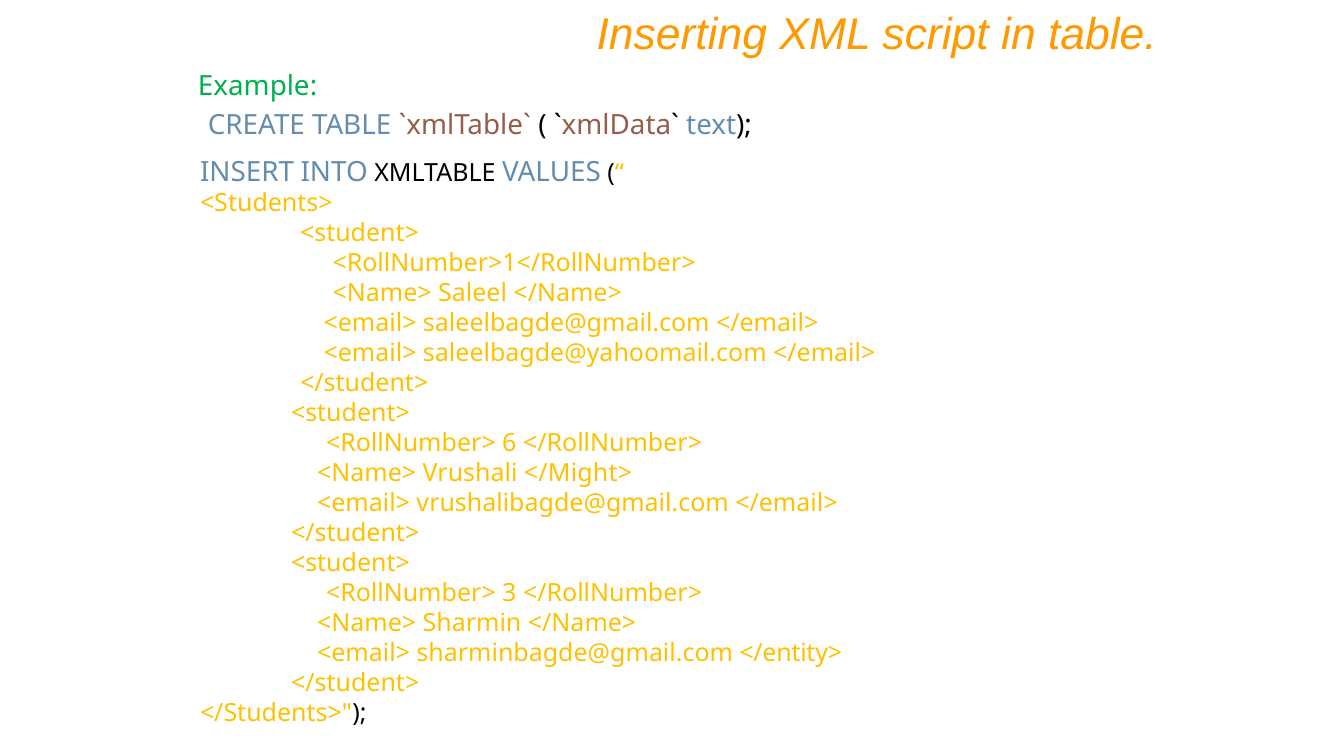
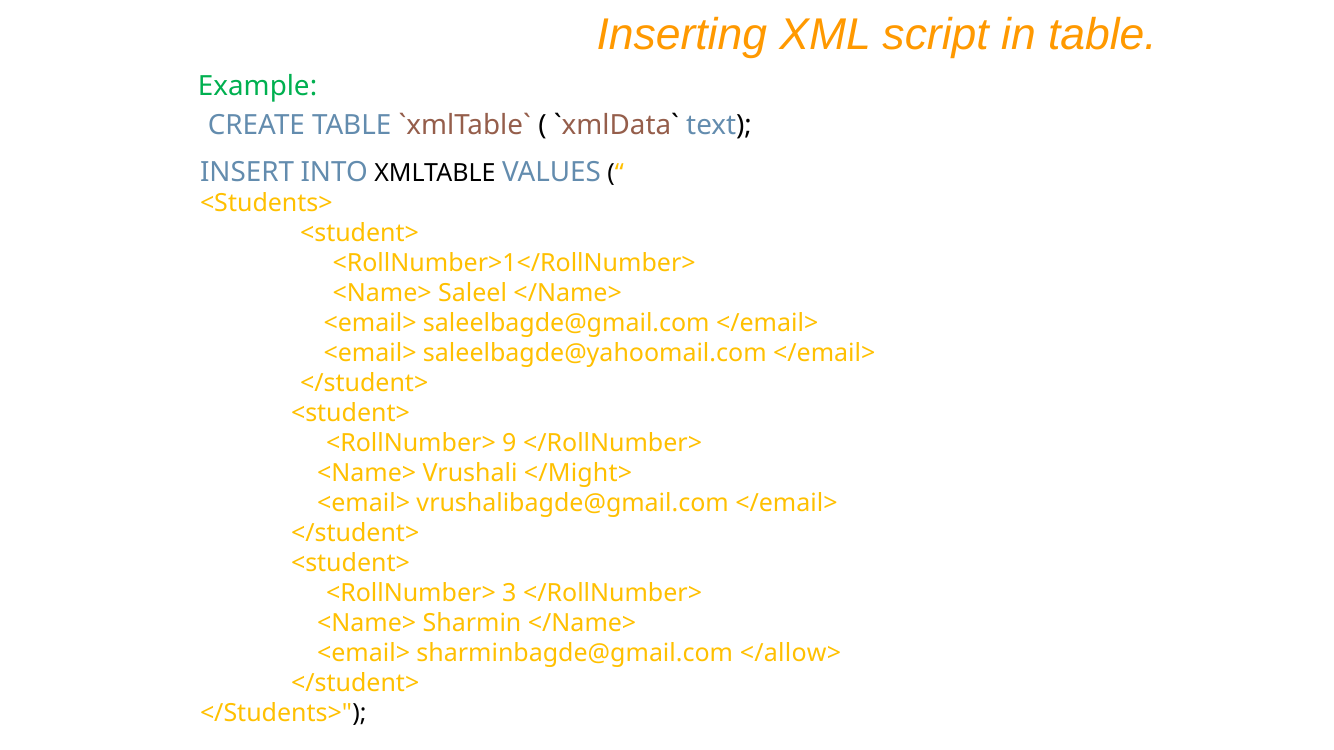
6: 6 -> 9 (509, 444)
</entity>: </entity> -> </allow> (790, 654)
